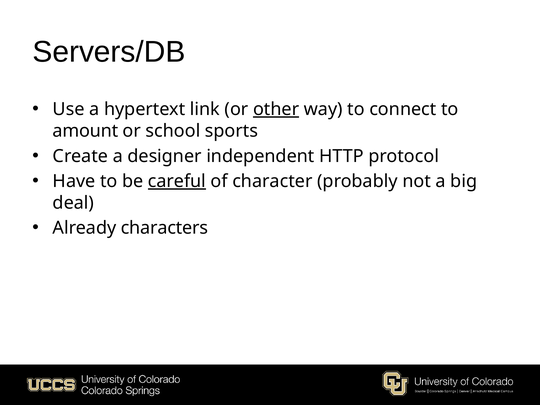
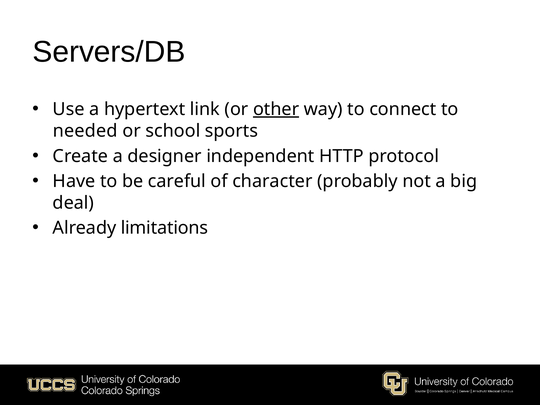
amount: amount -> needed (85, 131)
careful underline: present -> none (177, 181)
characters: characters -> limitations (164, 228)
